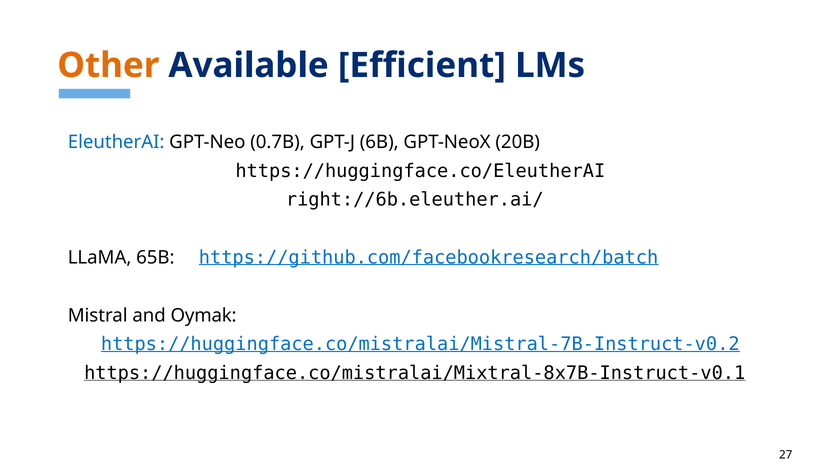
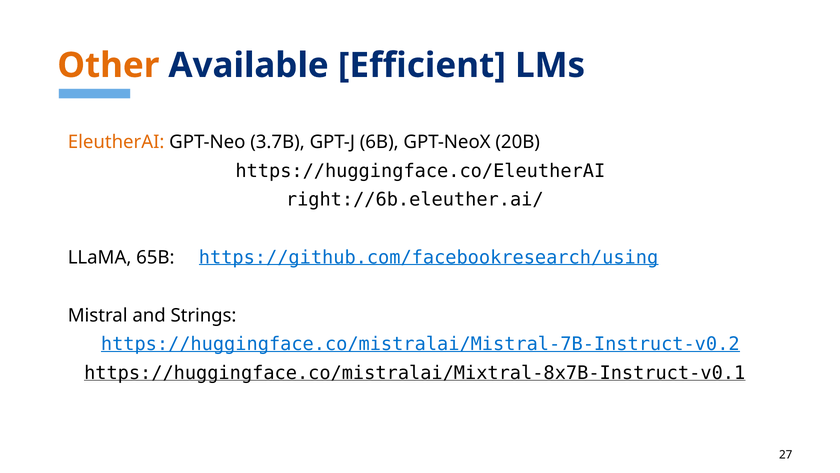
EleutherAI colour: blue -> orange (116, 142)
0.7B: 0.7B -> 3.7B (278, 142)
https://github.com/facebookresearch/batch: https://github.com/facebookresearch/batch -> https://github.com/facebookresearch/using (429, 257)
Oymak: Oymak -> Strings (204, 315)
